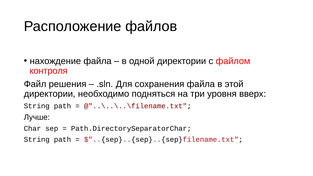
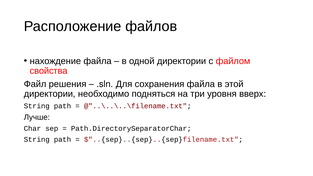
контроля: контроля -> свойства (49, 71)
